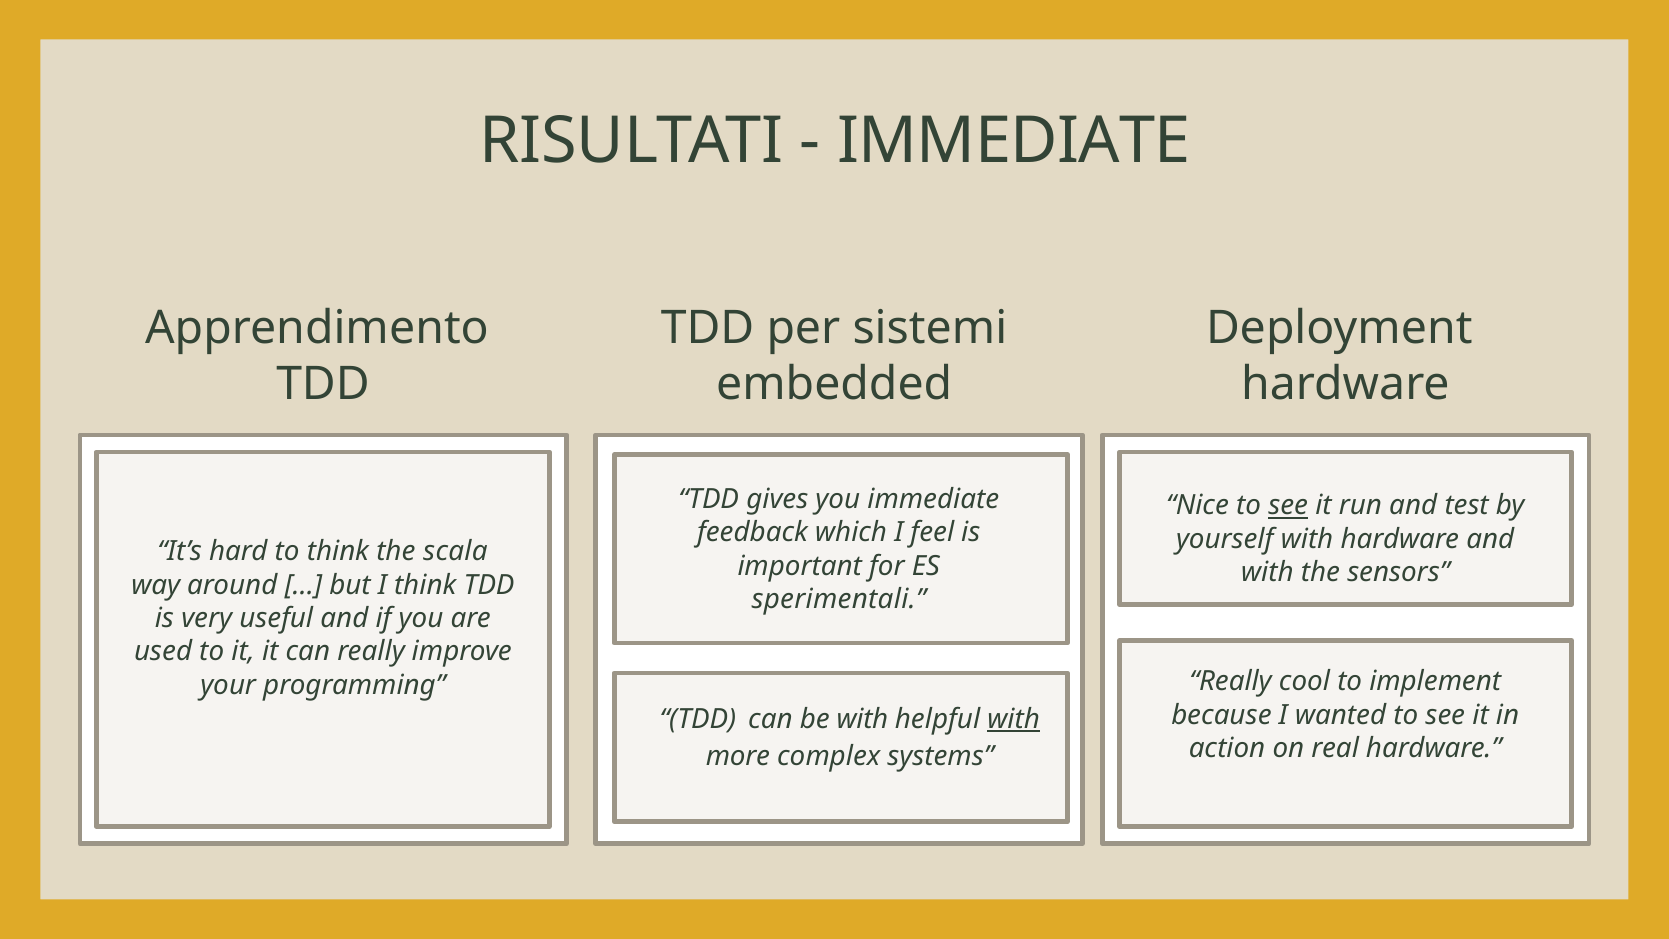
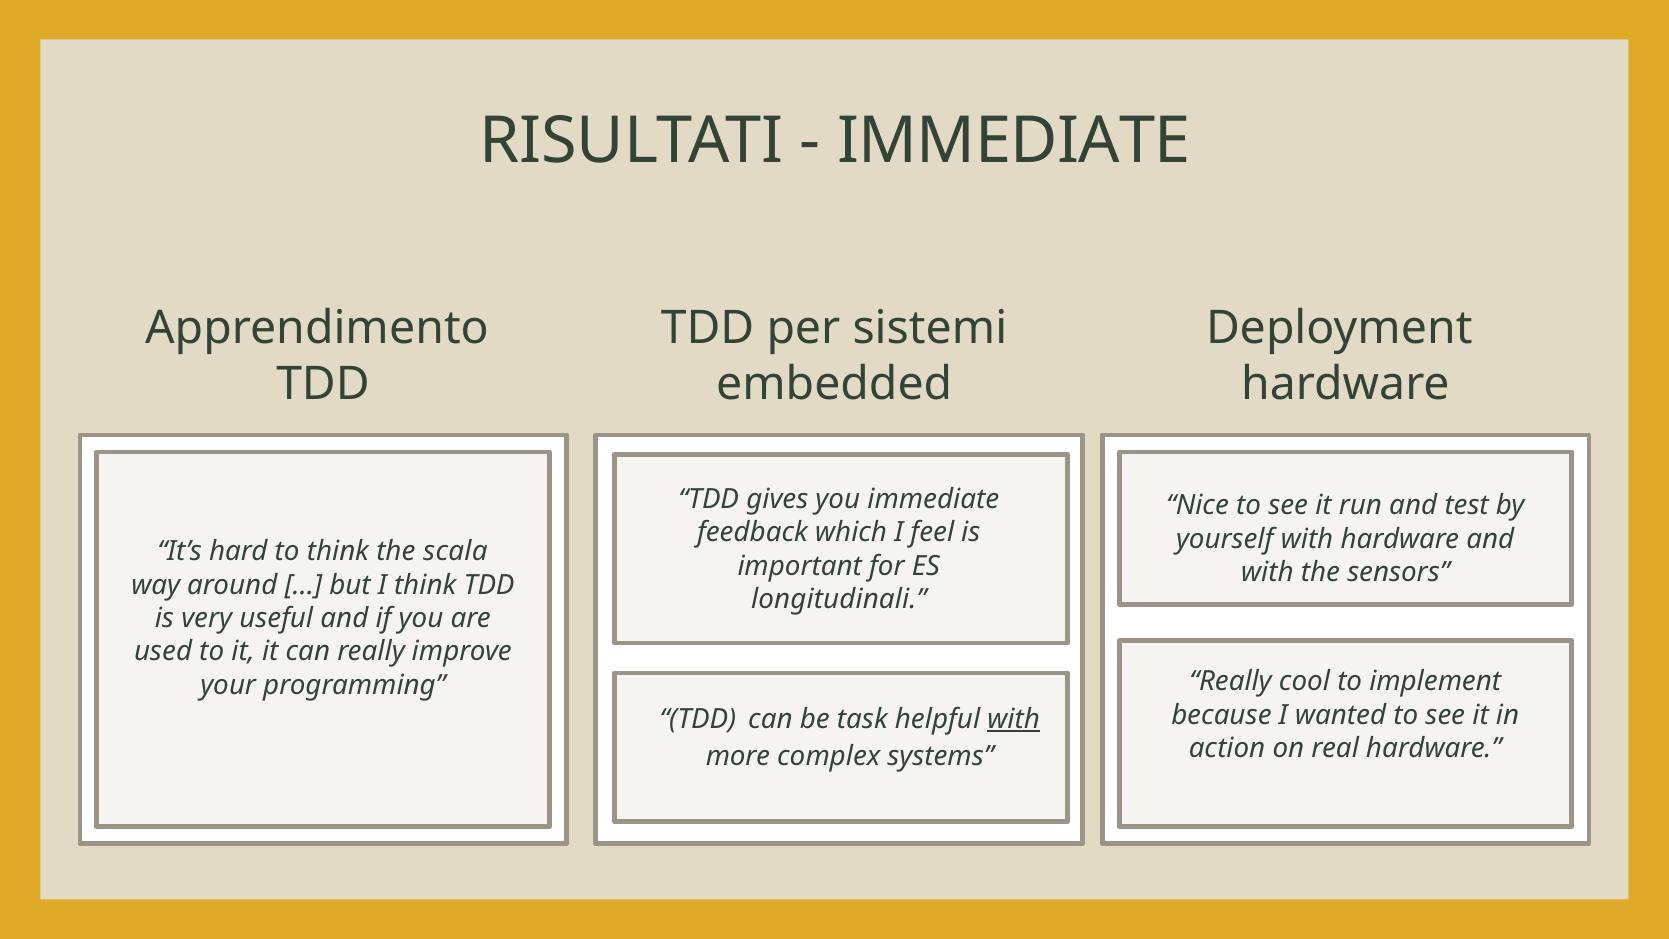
see underline: present -> none (1288, 506)
sperimentali: sperimentali -> longitudinali (839, 599)
be with: with -> task (862, 719)
